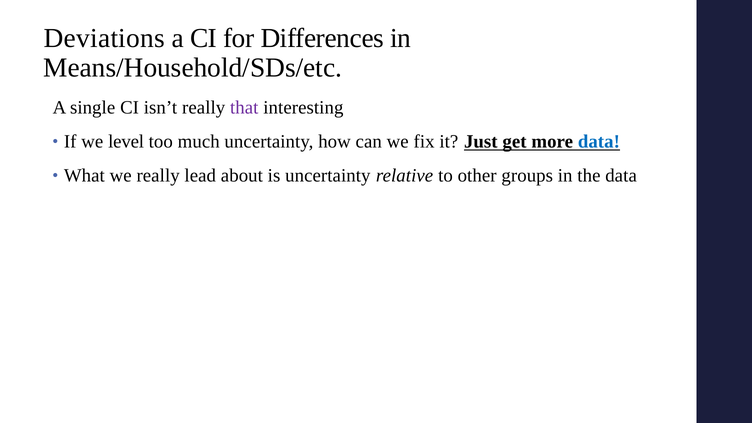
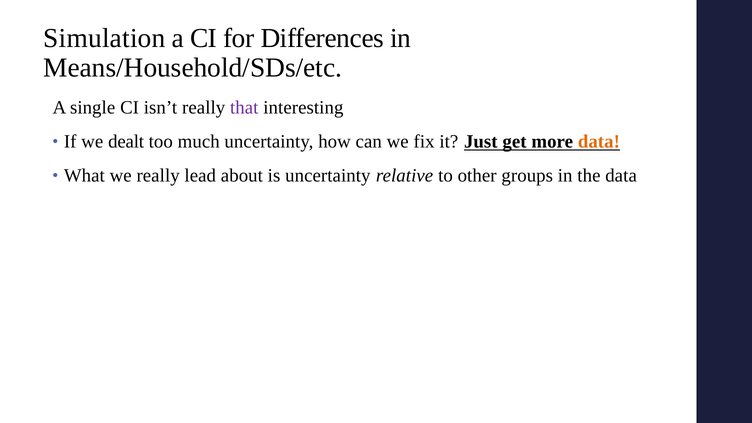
Deviations: Deviations -> Simulation (104, 38)
level: level -> dealt (126, 142)
data colour: blue -> orange (599, 142)
